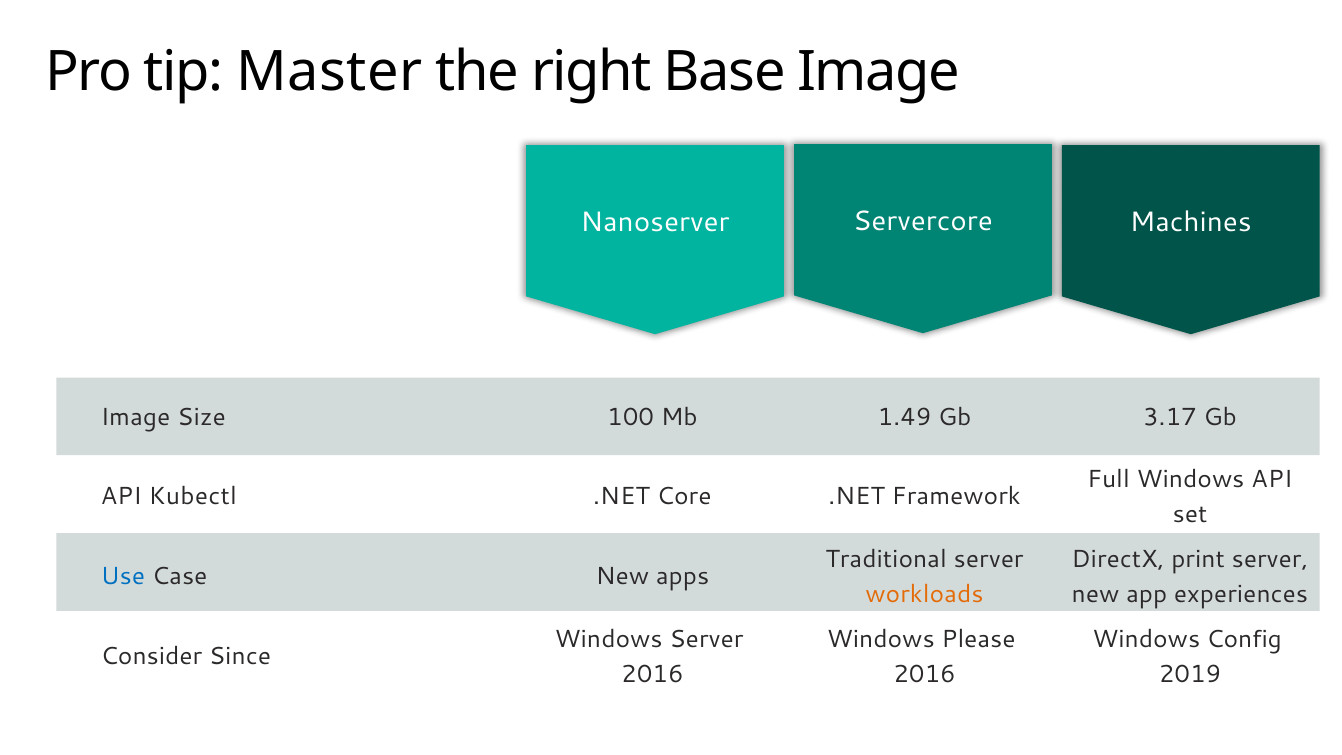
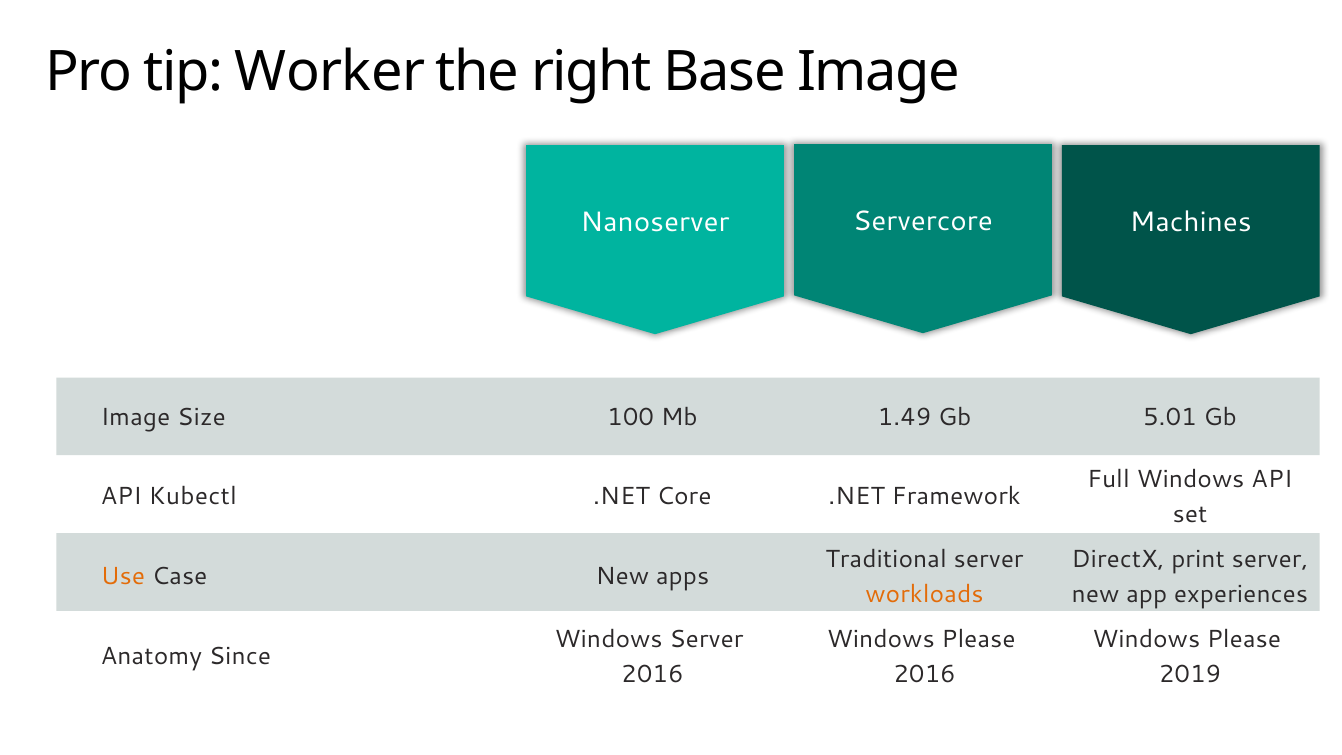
Master: Master -> Worker (330, 72)
3.17: 3.17 -> 5.01 (1170, 417)
Use colour: blue -> orange (123, 577)
Config: Config -> Please (1244, 639)
Consider: Consider -> Anatomy (151, 656)
